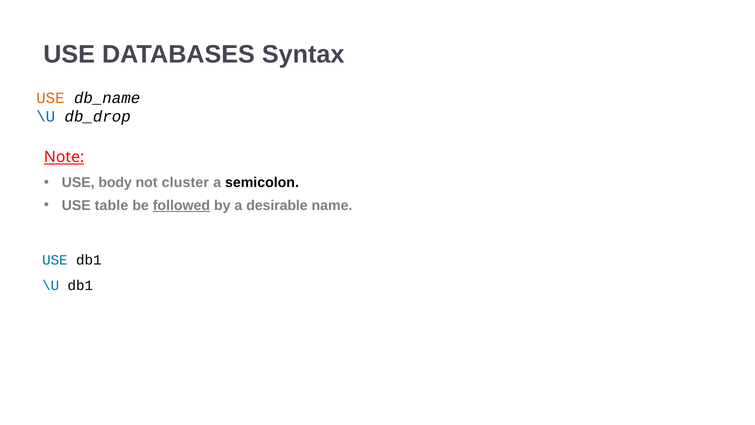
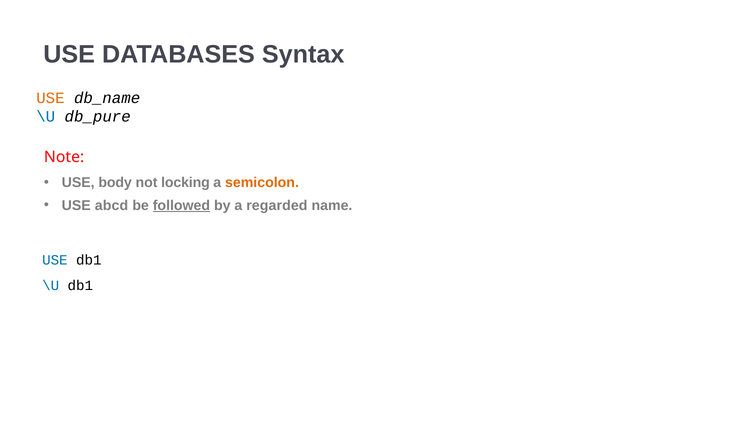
db_drop: db_drop -> db_pure (98, 117)
Note underline: present -> none (64, 157)
cluster: cluster -> locking (185, 183)
semicolon colour: black -> orange (262, 183)
table: table -> abcd (112, 205)
desirable: desirable -> regarded (277, 205)
